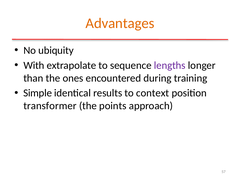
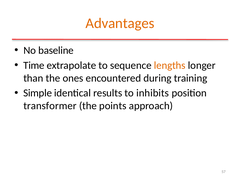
ubiquity: ubiquity -> baseline (56, 50)
With: With -> Time (34, 65)
lengths colour: purple -> orange (170, 65)
context: context -> inhibits (153, 93)
